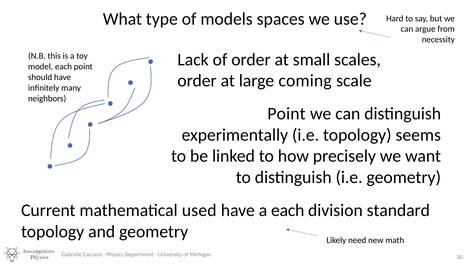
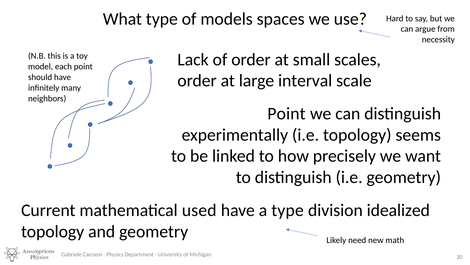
coming: coming -> interval (305, 81)
a each: each -> type (288, 210)
standard: standard -> idealized (398, 210)
